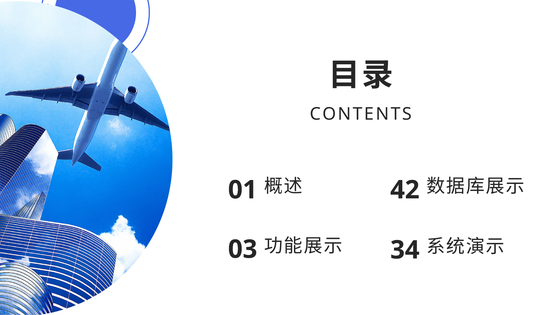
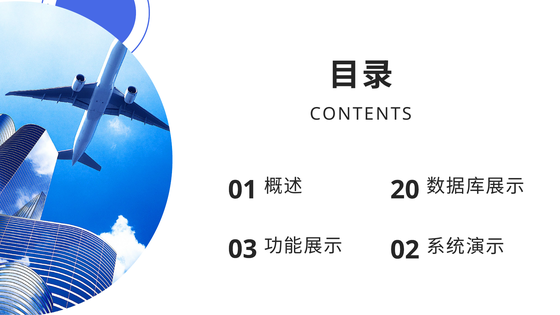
42: 42 -> 20 (405, 190)
34: 34 -> 02 (405, 250)
